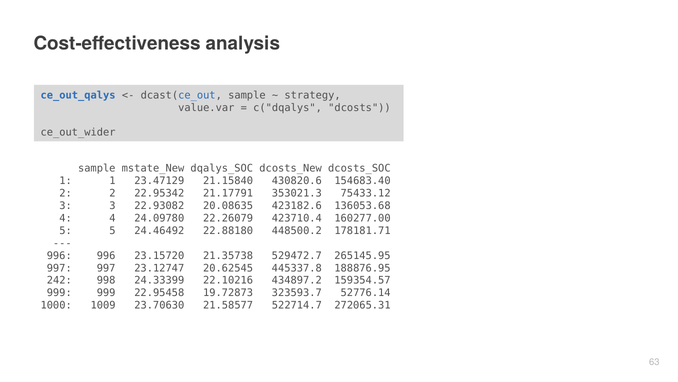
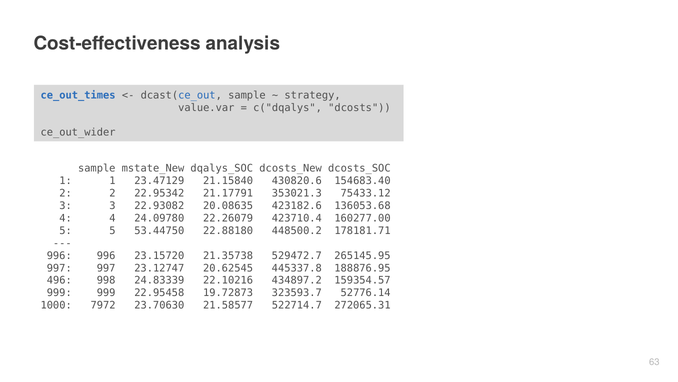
ce_out_qalys: ce_out_qalys -> ce_out_times (78, 95)
24.46492: 24.46492 -> 53.44750 (159, 230)
242: 242 -> 496 (59, 280)
24.33399: 24.33399 -> 24.83339 (159, 280)
1009: 1009 -> 7972 (103, 305)
